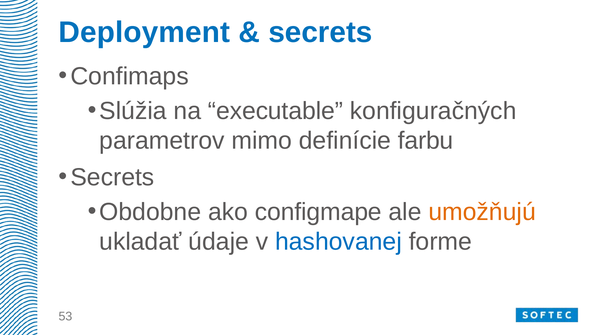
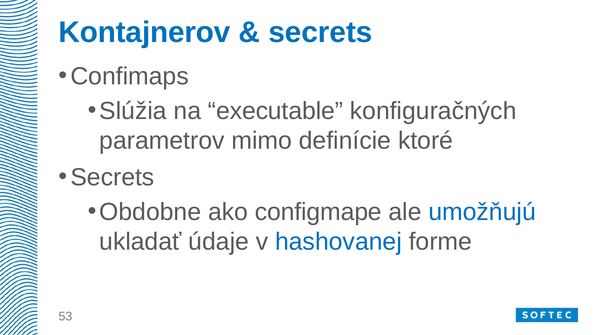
Deployment: Deployment -> Kontajnerov (144, 32)
farbu: farbu -> ktoré (426, 141)
umožňujú colour: orange -> blue (482, 212)
